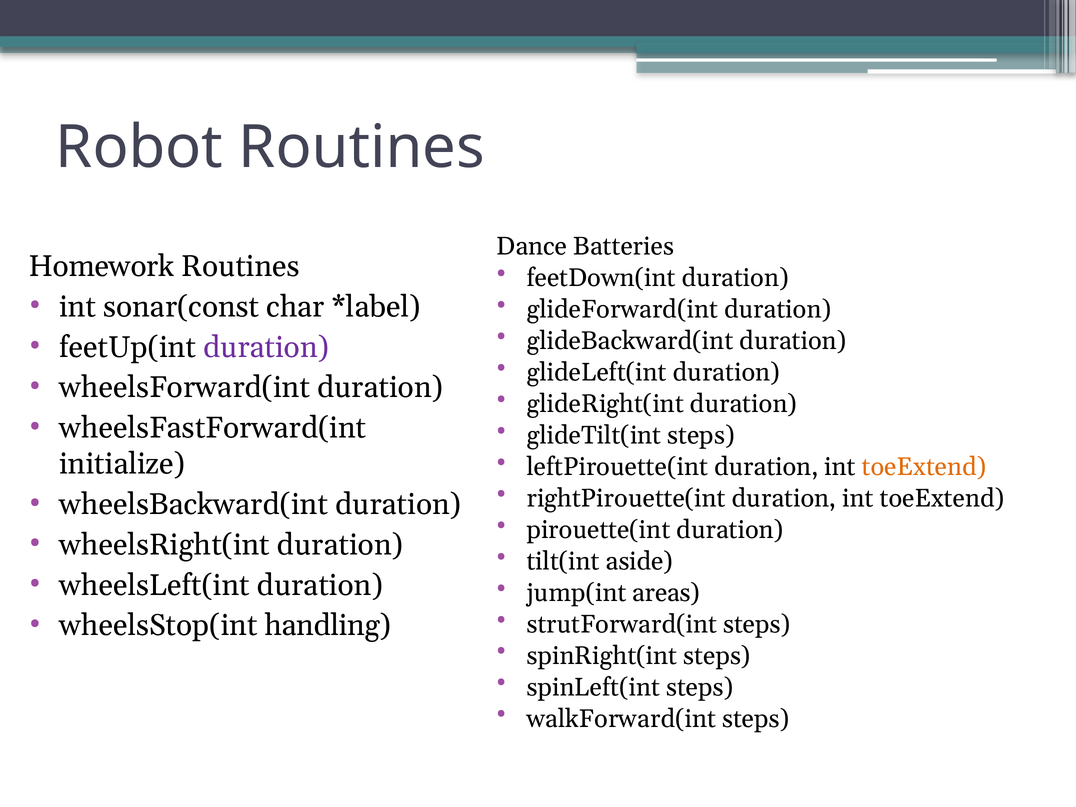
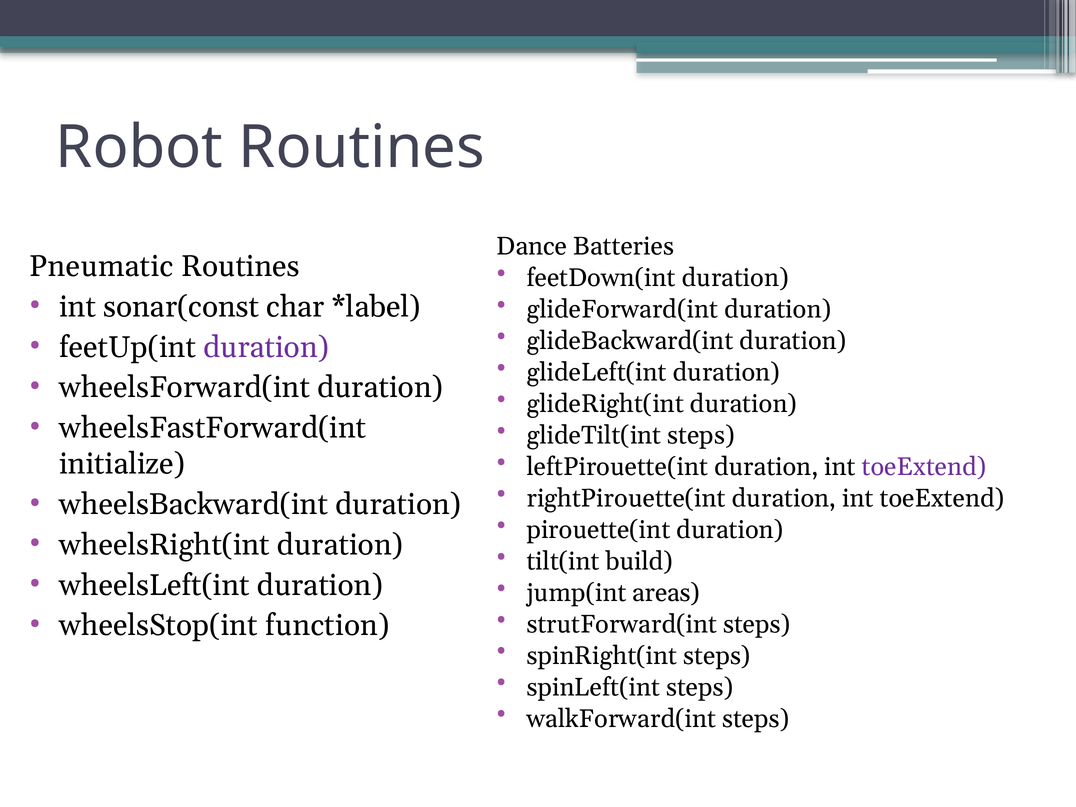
Homework: Homework -> Pneumatic (101, 266)
toeExtend colour: orange -> purple (924, 467)
aside: aside -> build (639, 561)
handling: handling -> function (327, 626)
